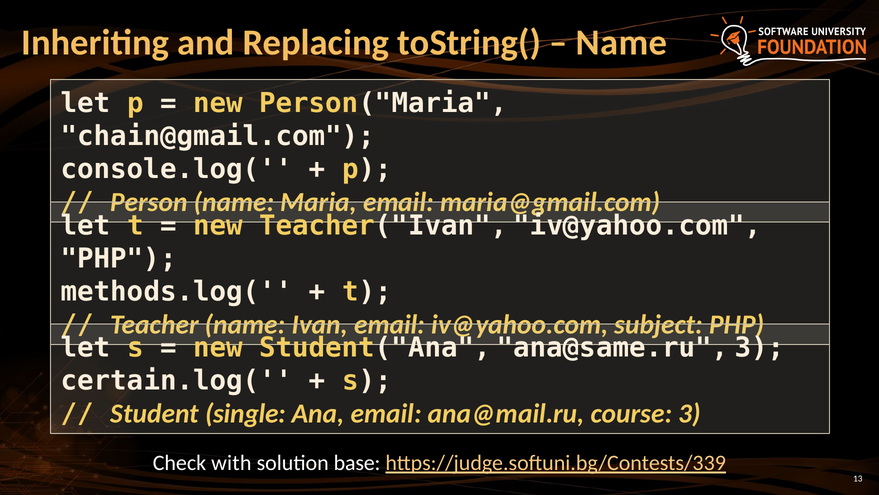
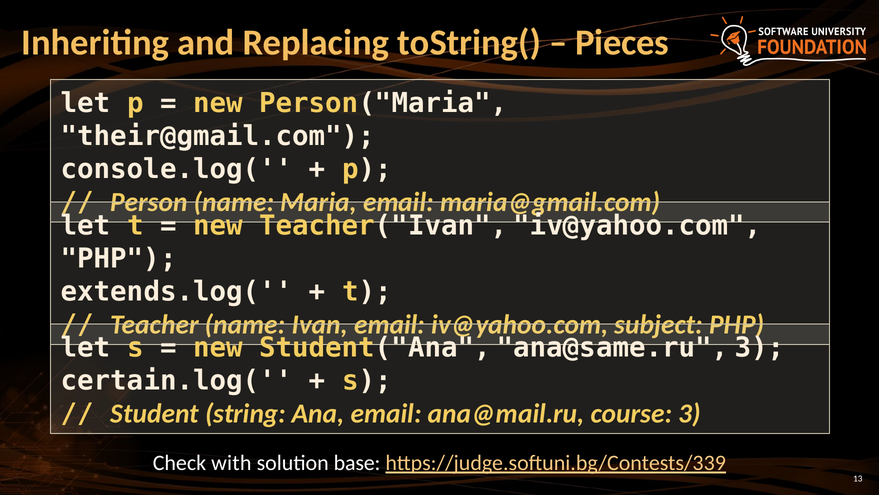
Name: Name -> Pieces (622, 43)
chain@gmail.com: chain@gmail.com -> their@gmail.com (218, 136)
methods.log(: methods.log( -> extends.log( (177, 291)
single: single -> string (245, 413)
